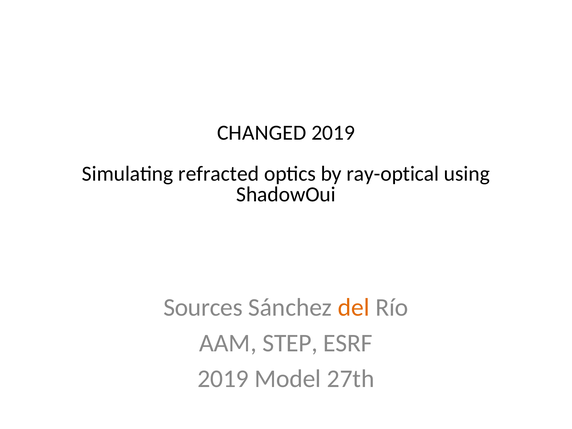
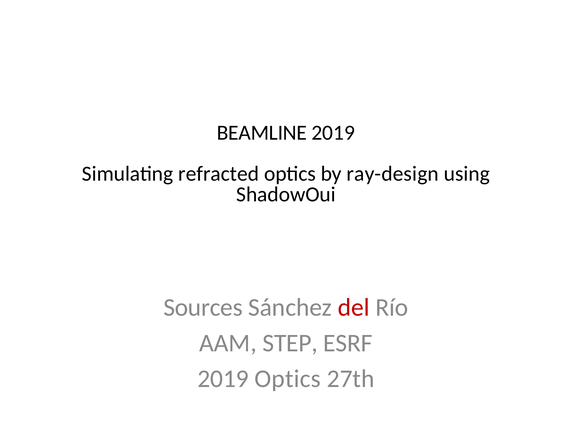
CHANGED: CHANGED -> BEAMLINE (262, 133)
ray-optical: ray-optical -> ray-design (393, 174)
del colour: orange -> red (354, 307)
2019 Model: Model -> Optics (288, 379)
